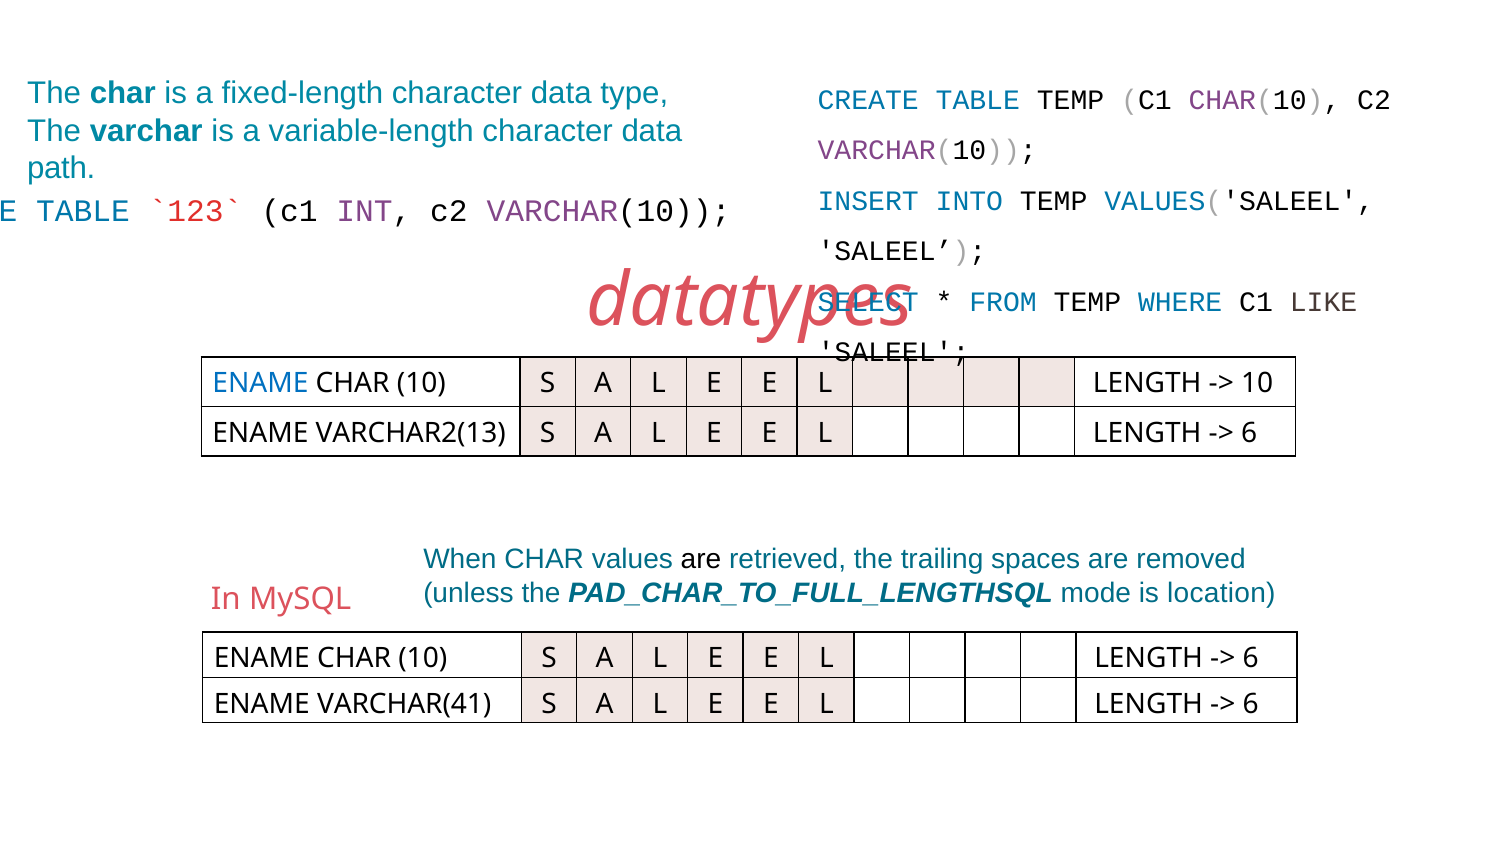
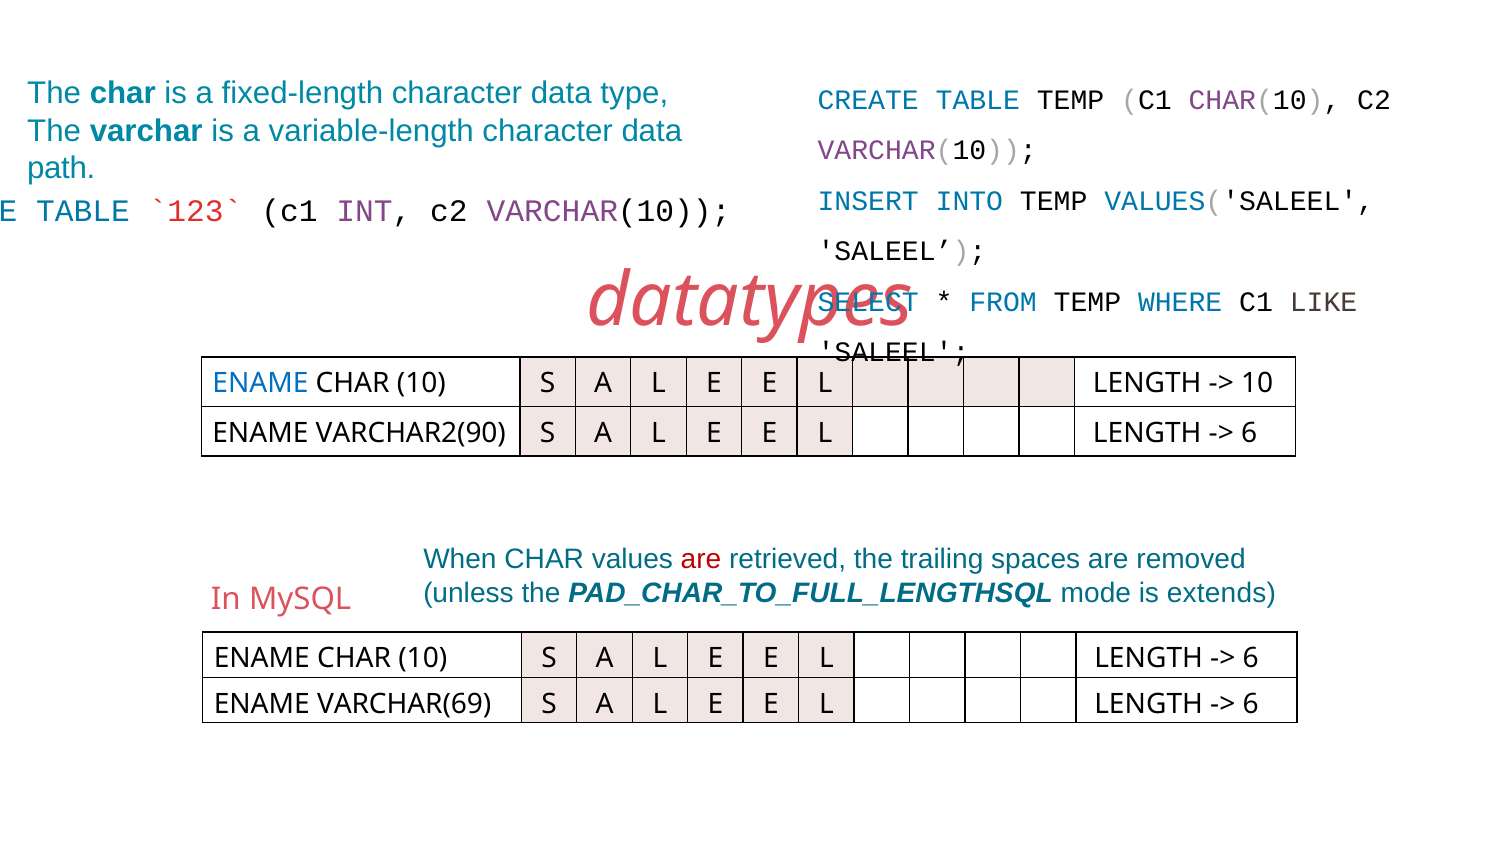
VARCHAR2(13: VARCHAR2(13 -> VARCHAR2(90 (411, 433)
are colour: black -> red (701, 560)
location: location -> extends (1221, 594)
VARCHAR(41: VARCHAR(41 -> VARCHAR(69 (404, 704)
